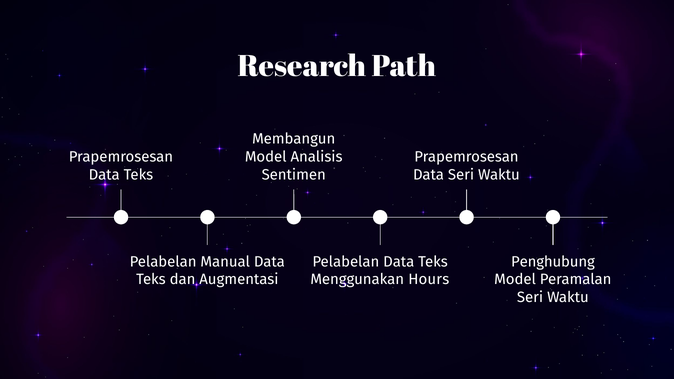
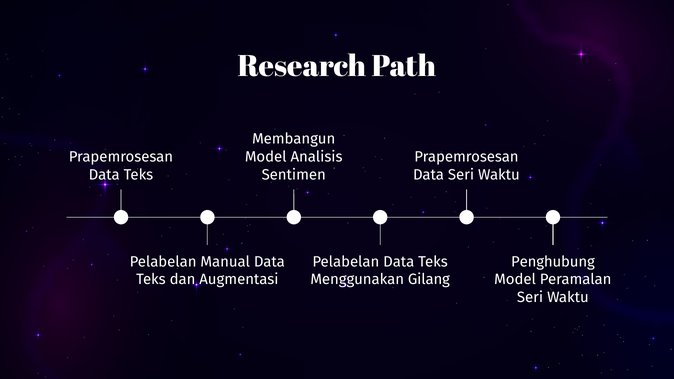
Hours: Hours -> Gilang (429, 280)
